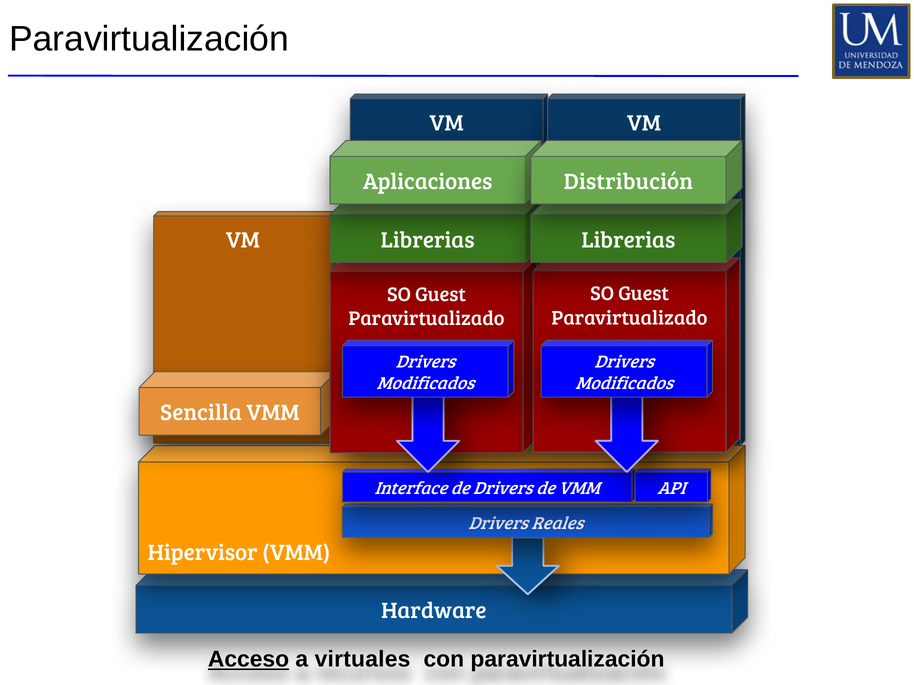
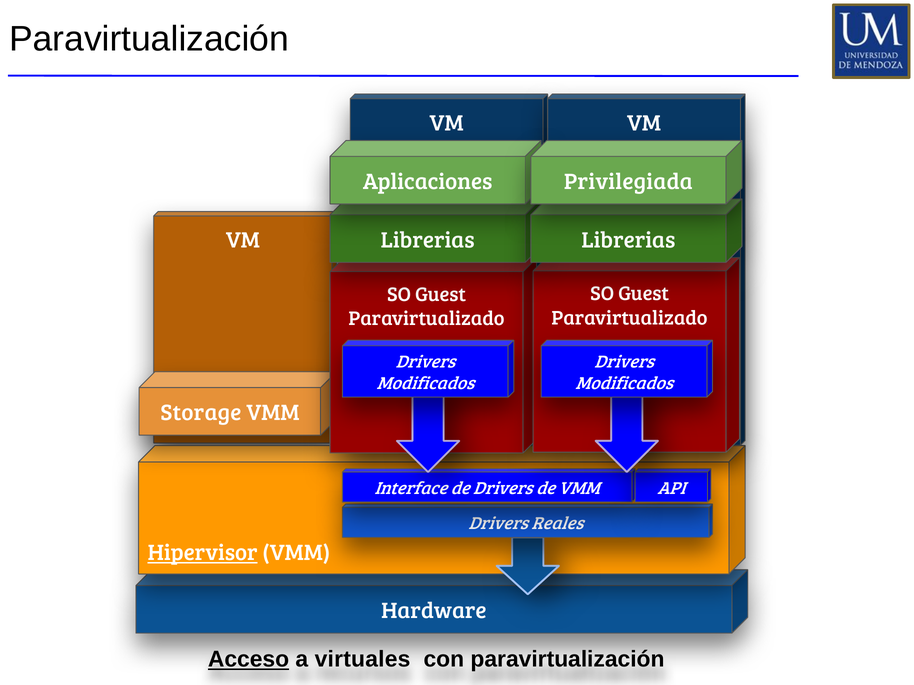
Distribución: Distribución -> Privilegiada (628, 182)
Sencilla: Sencilla -> Storage (201, 413)
Hipervisor underline: none -> present (203, 553)
